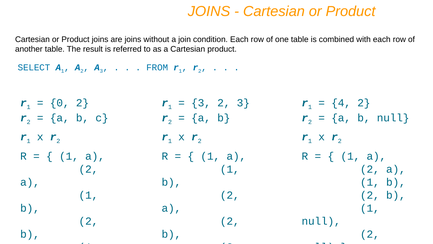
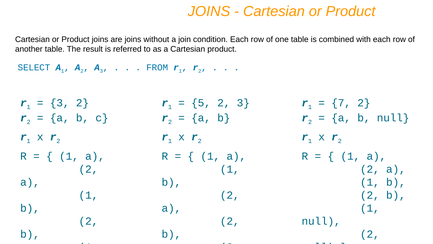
0: 0 -> 3 (60, 103)
3: 3 -> 5 (201, 103)
4: 4 -> 7 (341, 103)
